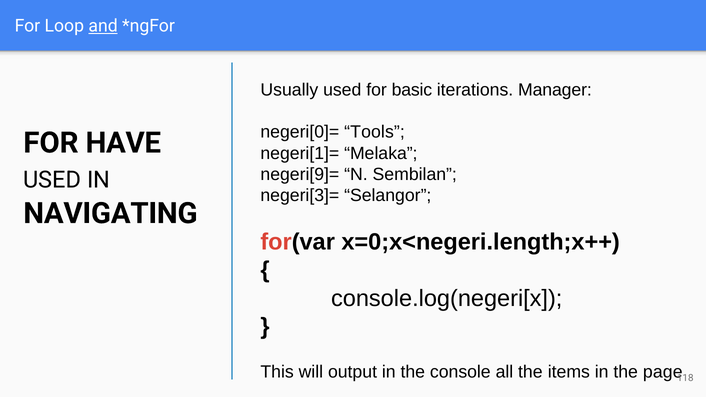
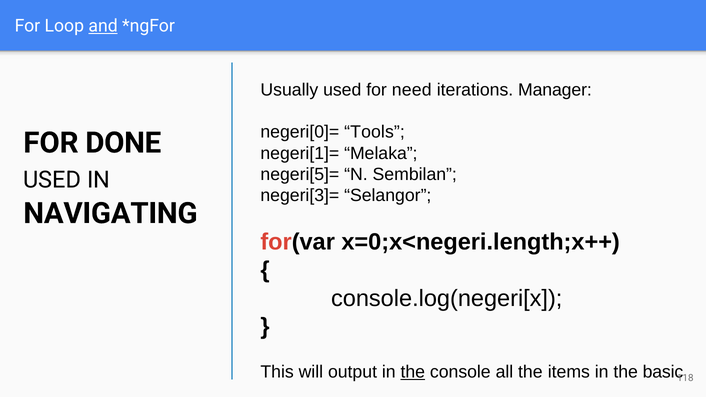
basic: basic -> need (412, 90)
HAVE: HAVE -> DONE (123, 143)
negeri[9]=: negeri[9]= -> negeri[5]= (300, 175)
the underline: none -> present (413, 372)
page: page -> basic (663, 372)
